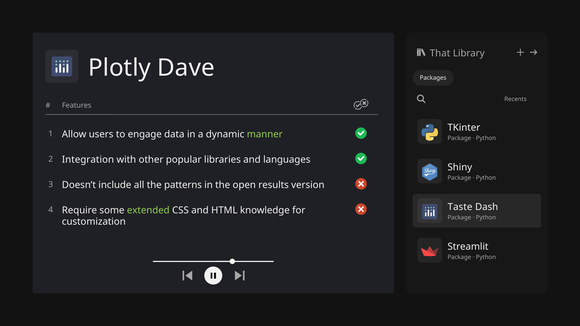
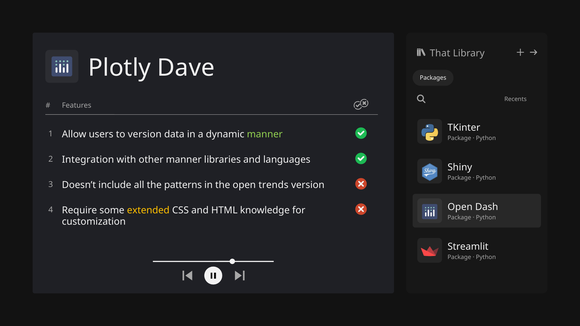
to engage: engage -> version (145, 134)
other popular: popular -> manner (184, 160)
results: results -> trends (273, 185)
Taste: Taste -> Open (460, 207)
extended colour: light green -> yellow (148, 210)
